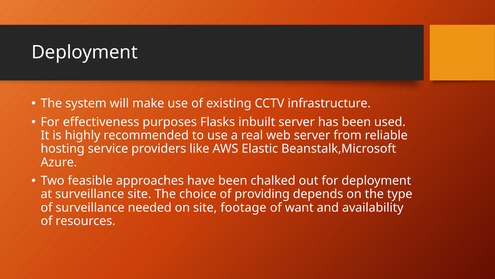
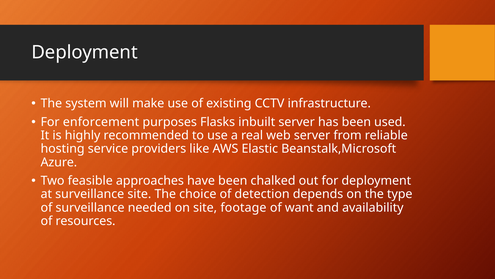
effectiveness: effectiveness -> enforcement (101, 122)
providing: providing -> detection (262, 194)
